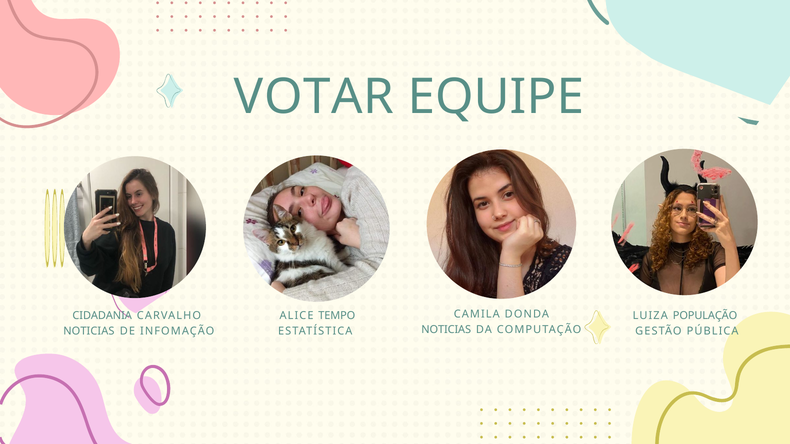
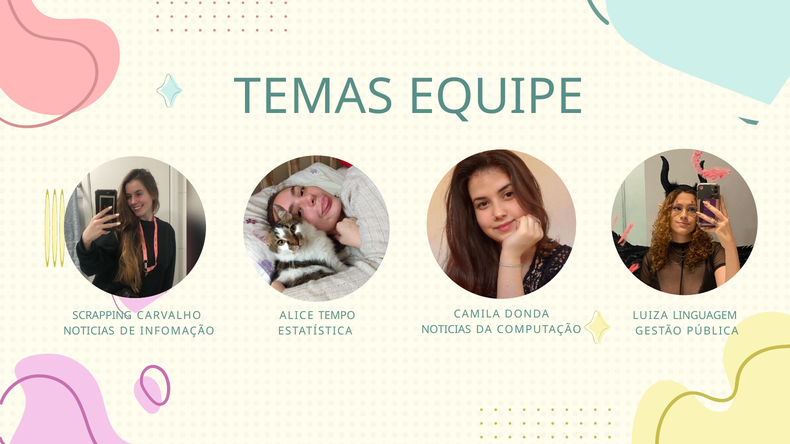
VOTAR: VOTAR -> TEMAS (314, 97)
CIDADANIA: CIDADANIA -> SCRAPPING (102, 316)
POPULAÇÃO: POPULAÇÃO -> LINGUAGEM (705, 316)
